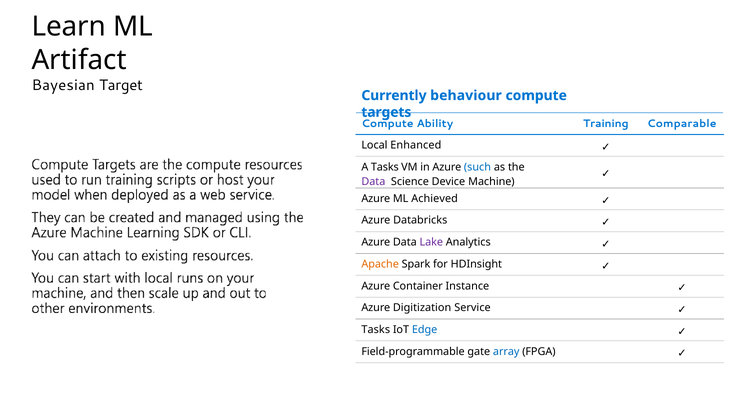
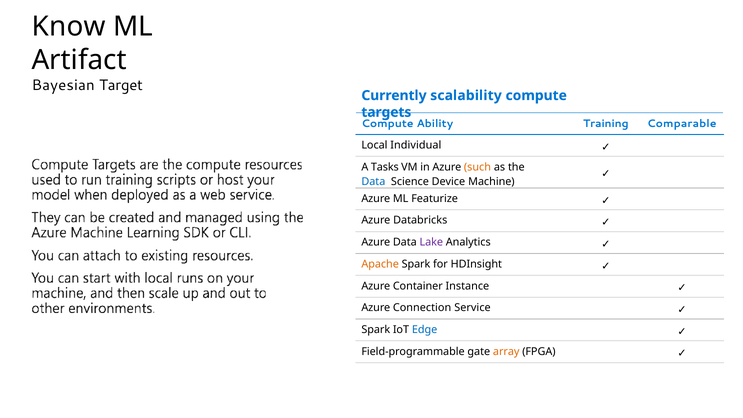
Learn: Learn -> Know (69, 27)
behaviour: behaviour -> scalability (466, 95)
Enhanced: Enhanced -> Individual (416, 145)
such colour: blue -> orange (478, 167)
Data colour: purple -> blue (373, 182)
Achieved: Achieved -> Featurize (435, 199)
Digitization: Digitization -> Connection (422, 308)
Tasks: Tasks -> Spark (376, 330)
array colour: blue -> orange (506, 351)
